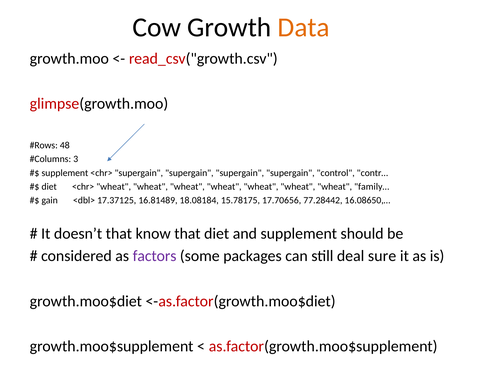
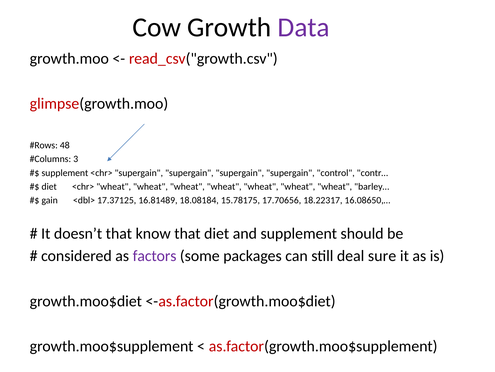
Data colour: orange -> purple (304, 27)
family…: family… -> barley… (372, 186)
77.28442: 77.28442 -> 18.22317 (323, 200)
